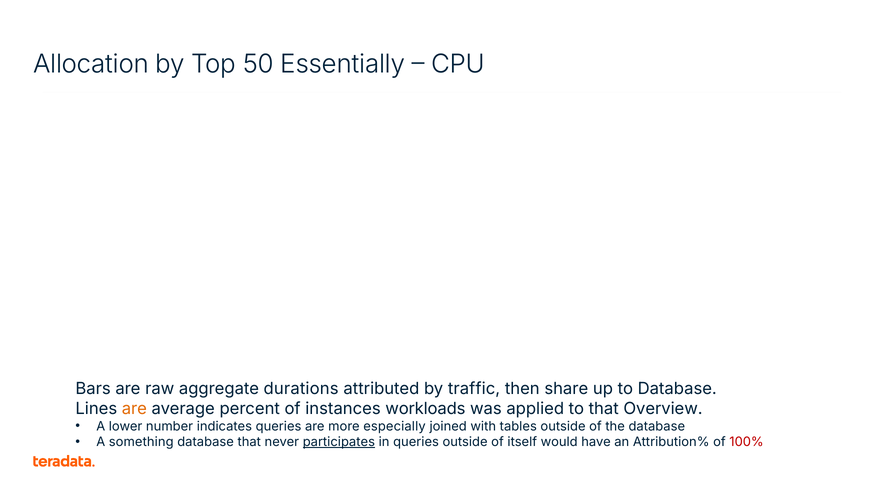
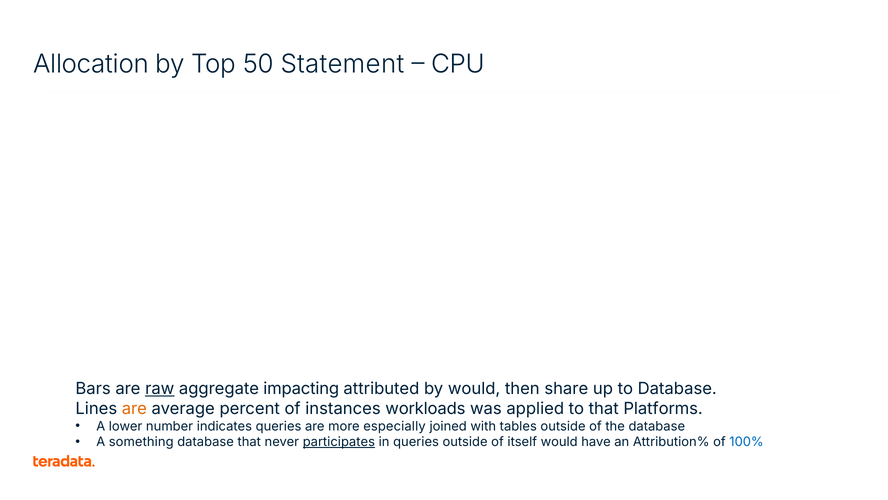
Essentially: Essentially -> Statement (343, 64)
raw underline: none -> present (160, 388)
durations: durations -> impacting (301, 388)
by traffic: traffic -> would (474, 388)
Overview: Overview -> Platforms (663, 408)
100% colour: red -> blue (747, 441)
